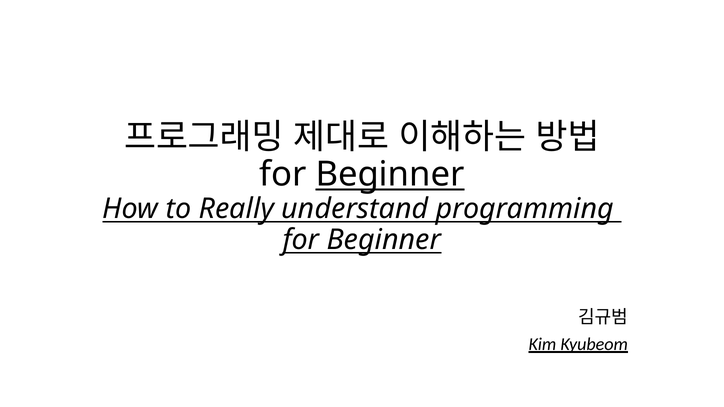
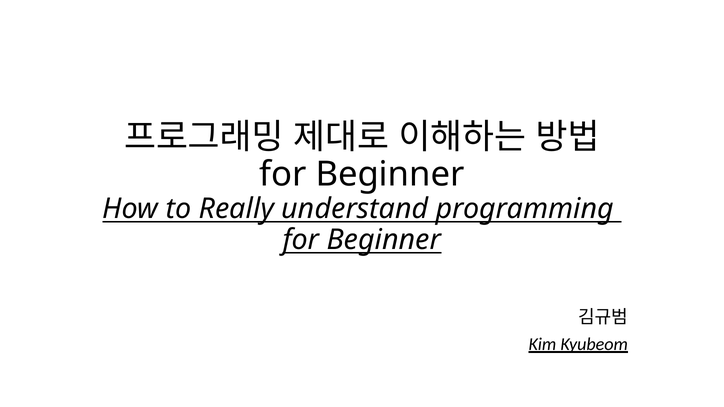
Beginner underline: present -> none (390, 175)
